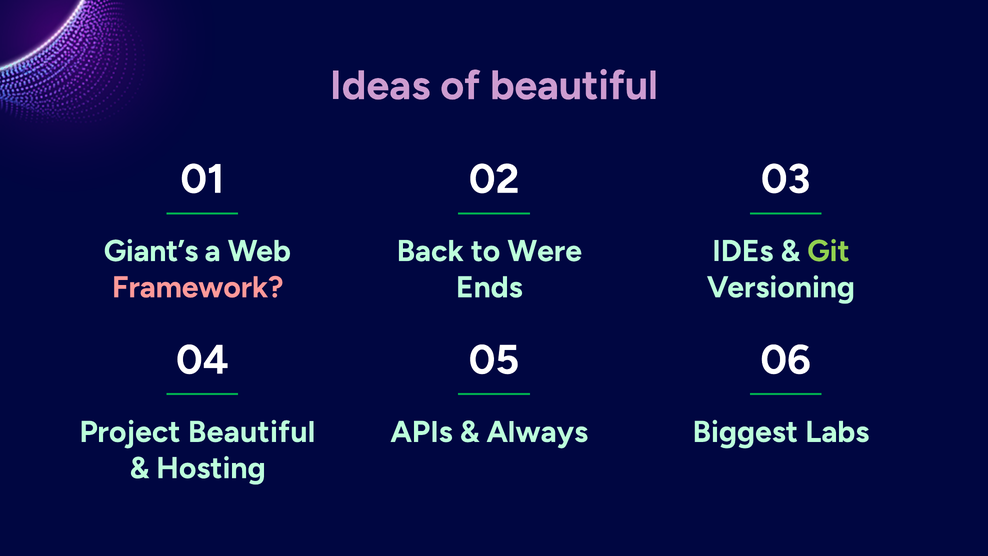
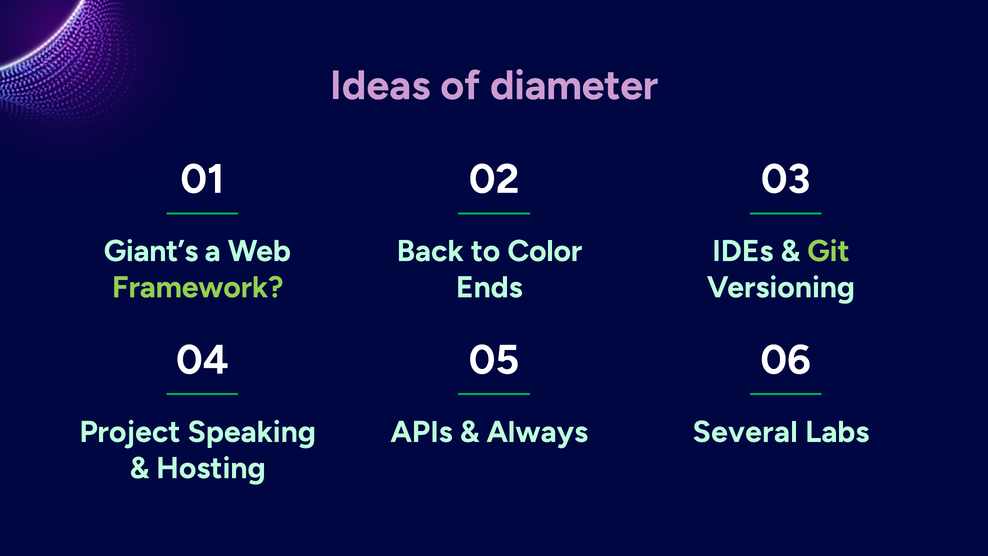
of beautiful: beautiful -> diameter (574, 86)
Were: Were -> Color (545, 251)
Framework colour: pink -> light green (198, 287)
Project Beautiful: Beautiful -> Speaking (252, 432)
Biggest: Biggest -> Several (745, 432)
